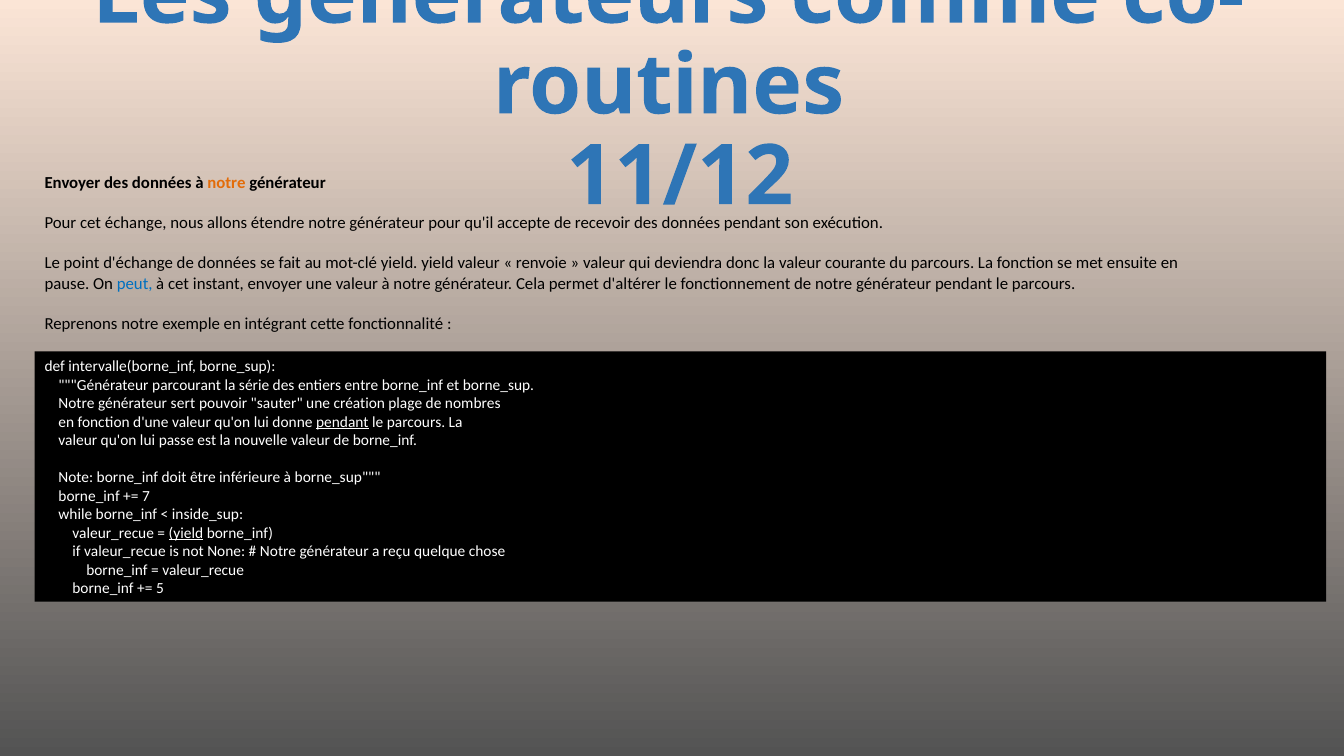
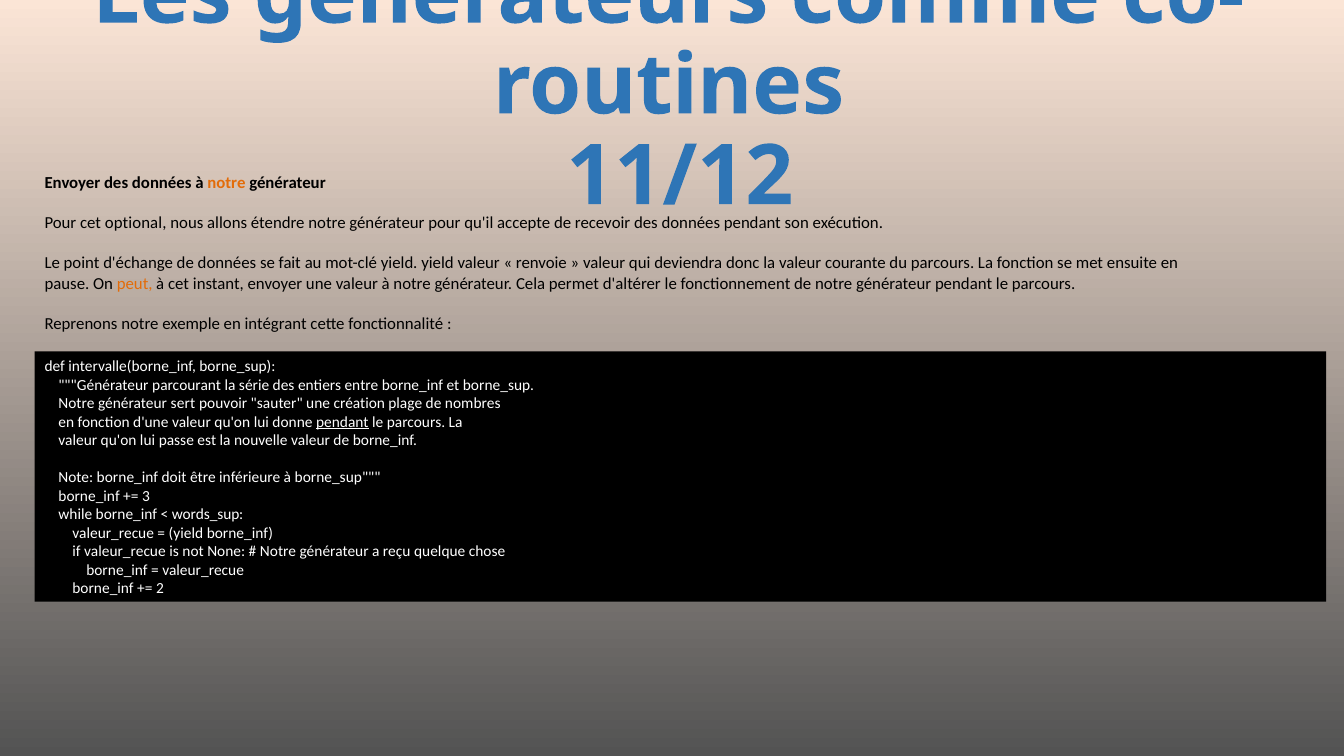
échange: échange -> optional (136, 223)
peut colour: blue -> orange (135, 284)
7: 7 -> 3 (146, 496)
inside_sup: inside_sup -> words_sup (208, 515)
yield underline: present -> none (186, 533)
5: 5 -> 2 (160, 588)
